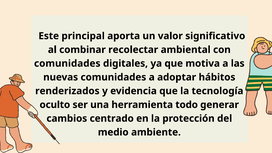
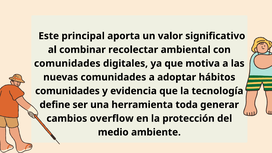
renderizados: renderizados -> comunidades (67, 91)
oculto: oculto -> define (55, 105)
todo: todo -> toda (187, 105)
centrado: centrado -> overflow (112, 118)
